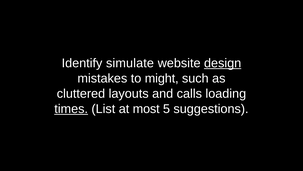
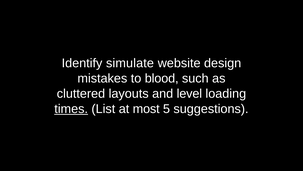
design underline: present -> none (223, 63)
might: might -> blood (162, 78)
calls: calls -> level (189, 93)
